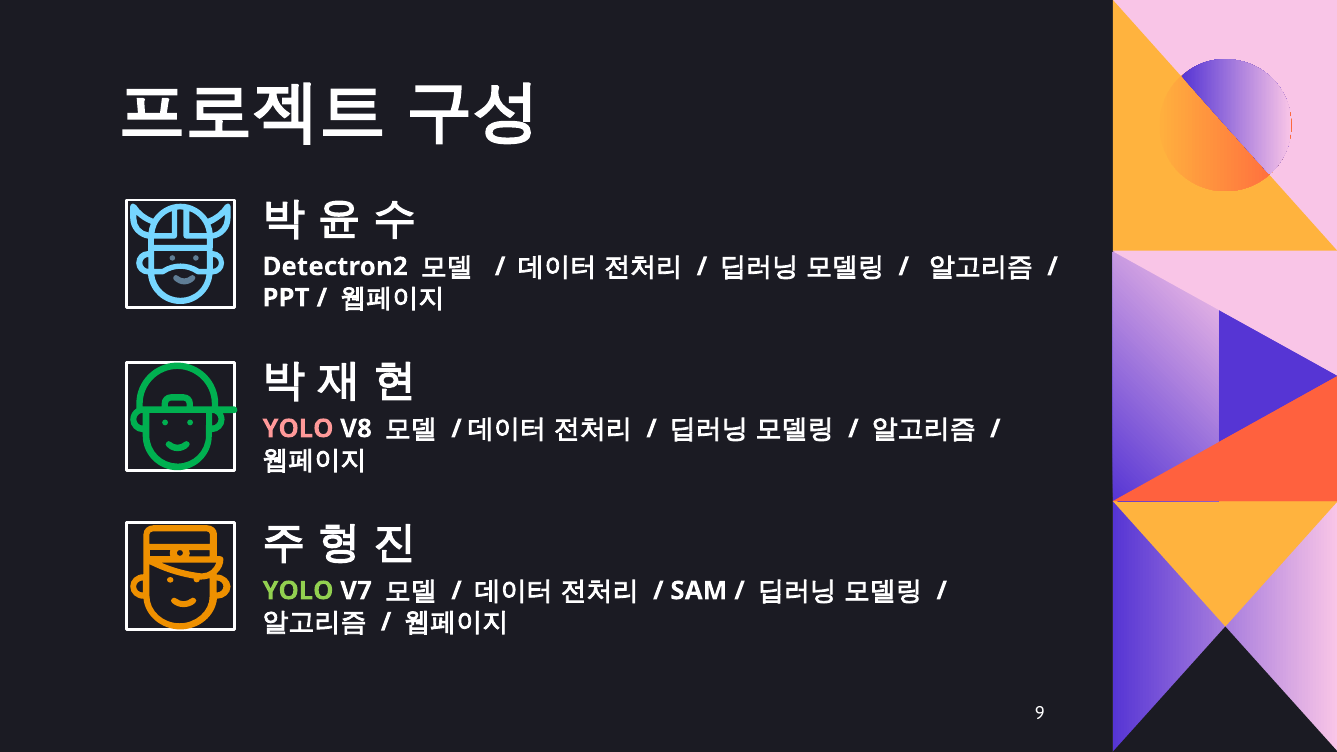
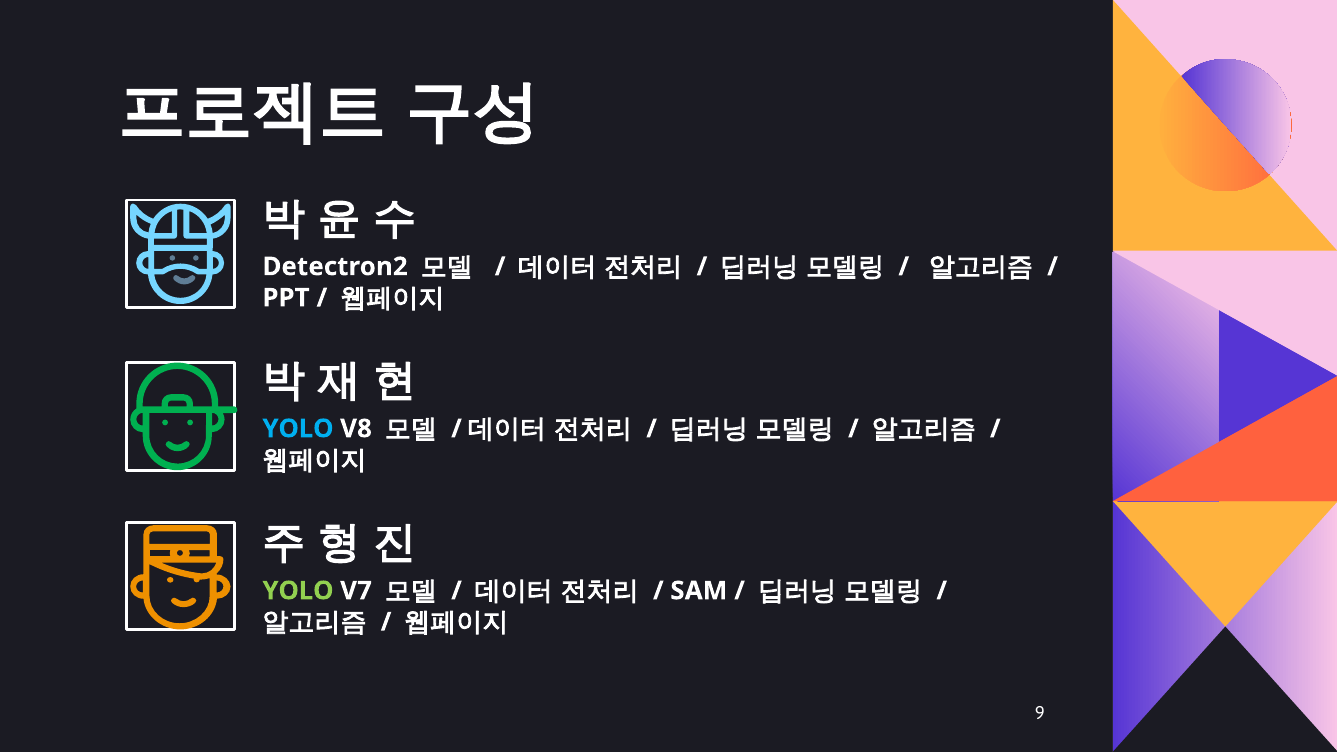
YOLO colour: pink -> light blue (298, 429)
